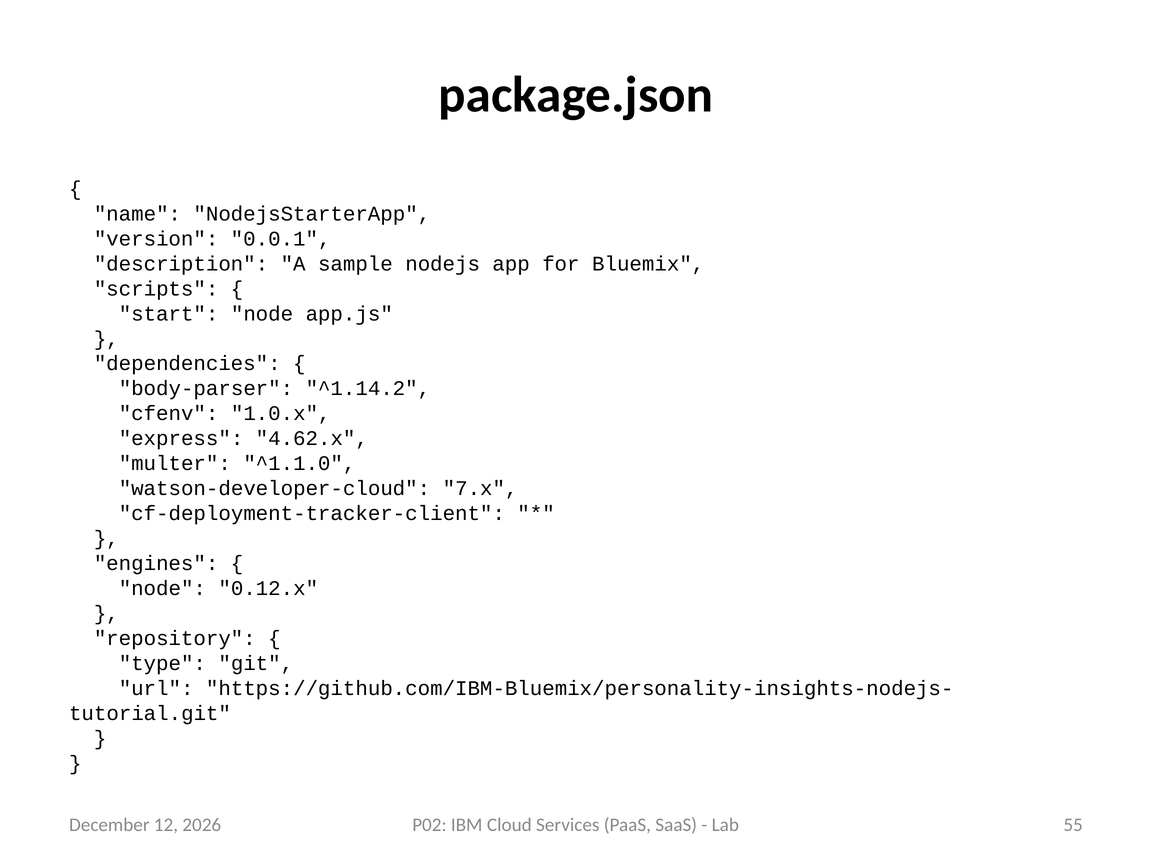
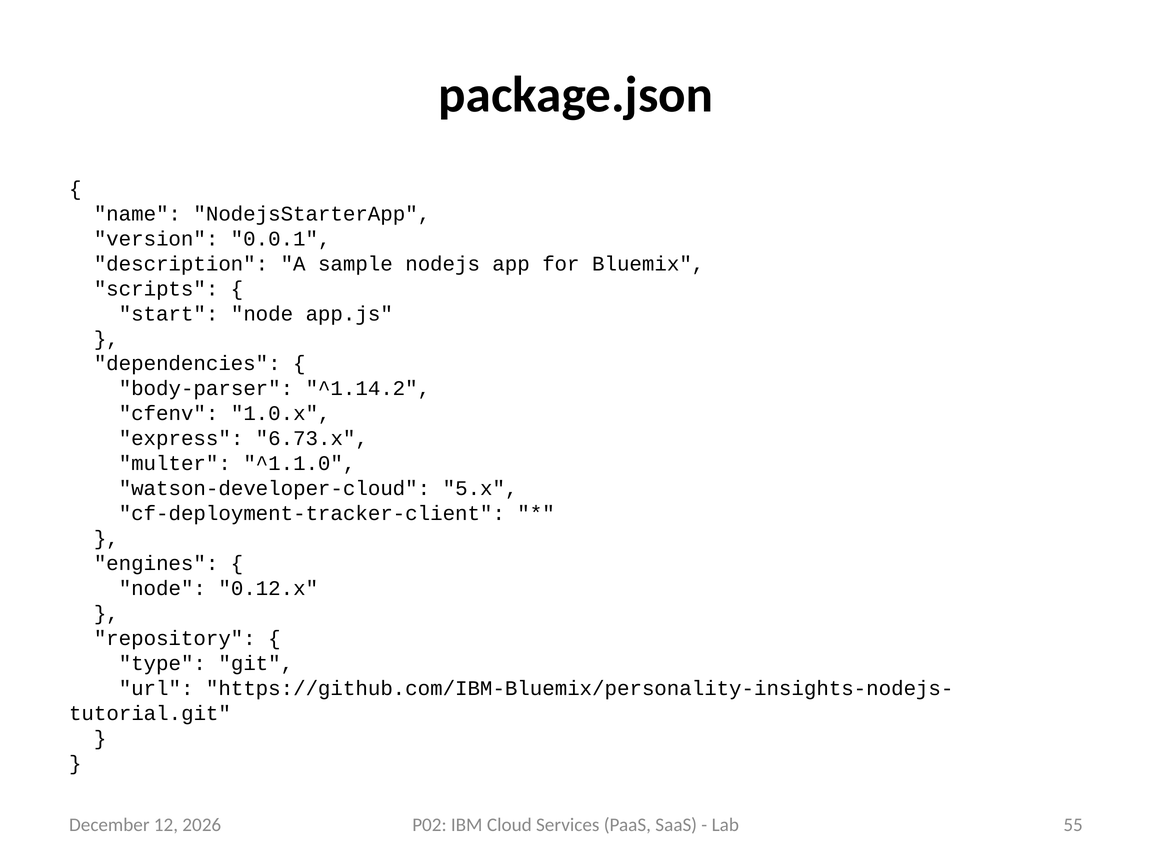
4.62.x: 4.62.x -> 6.73.x (312, 439)
7.x: 7.x -> 5.x (480, 489)
